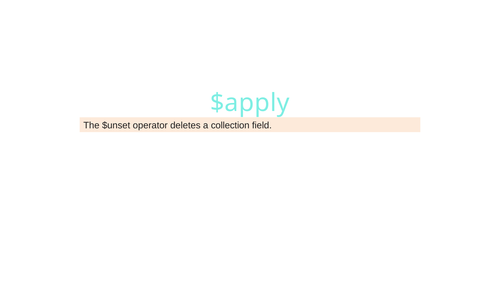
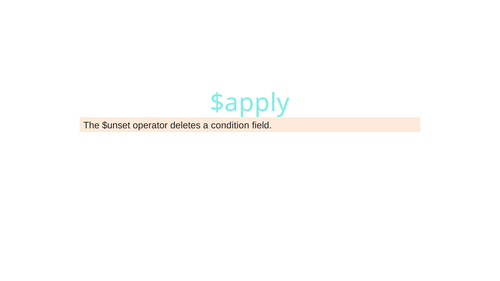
collection: collection -> condition (230, 126)
